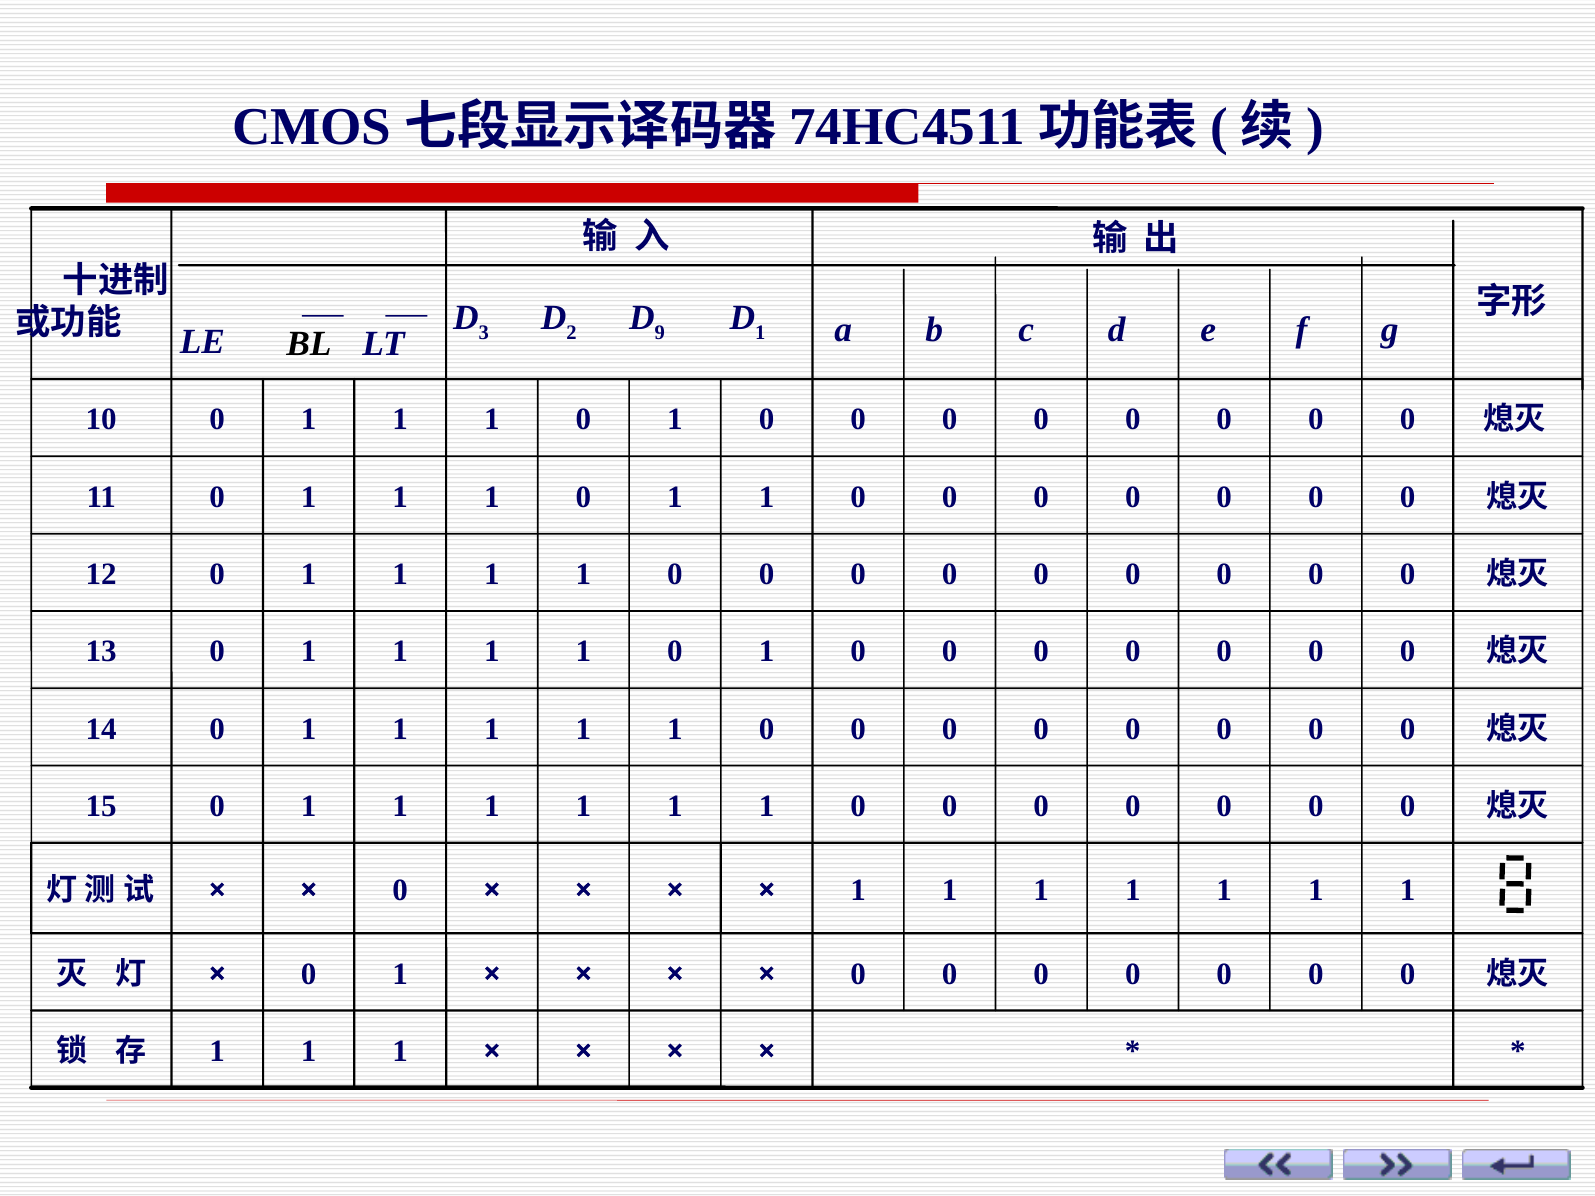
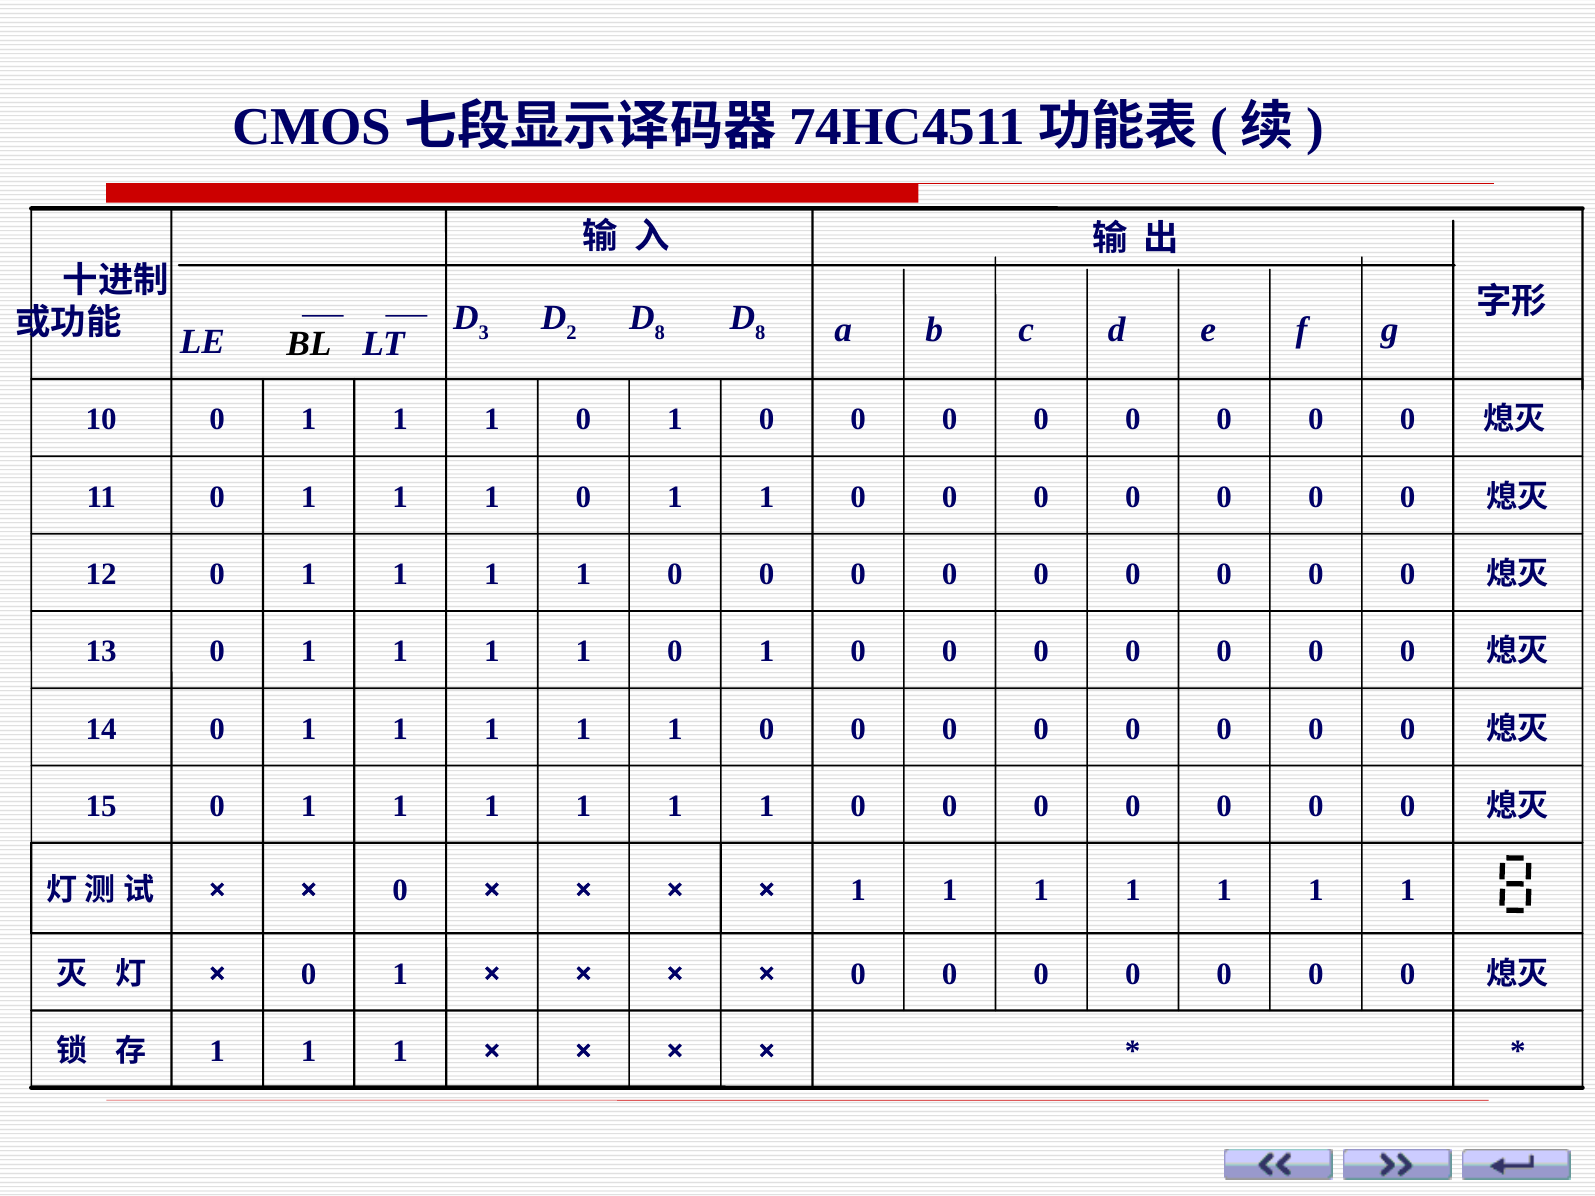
9: 9 -> 8 (660, 333)
1: 1 -> 8 (760, 333)
